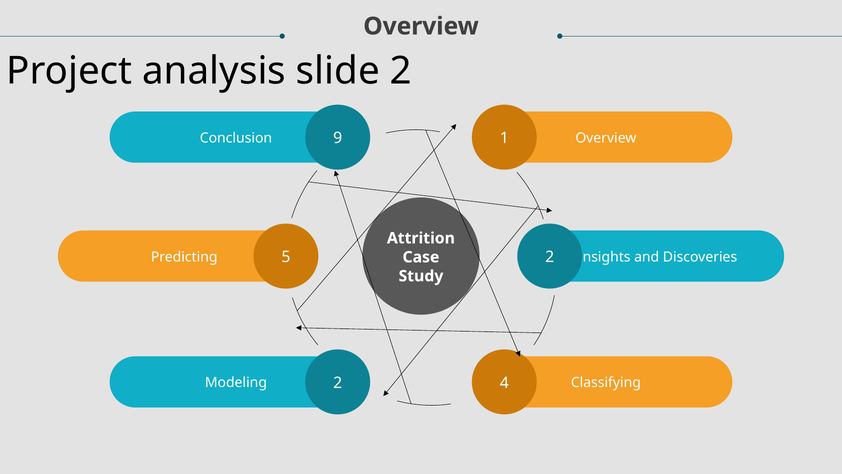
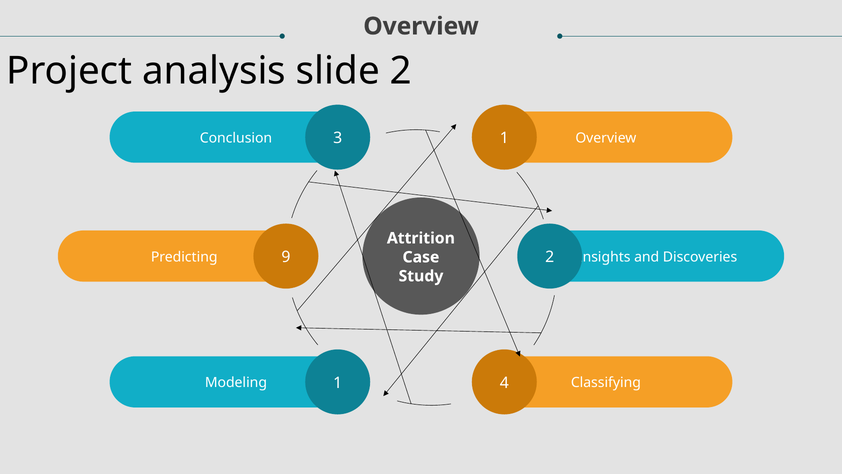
9: 9 -> 3 (338, 138)
5: 5 -> 9 (286, 257)
Modeling 2: 2 -> 1 (338, 383)
